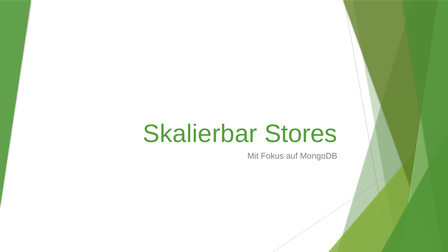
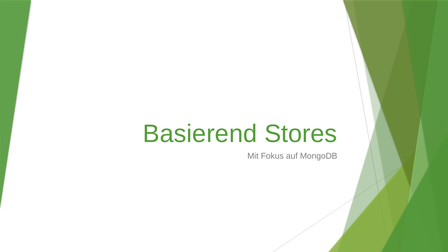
Skalierbar: Skalierbar -> Basierend (200, 134)
